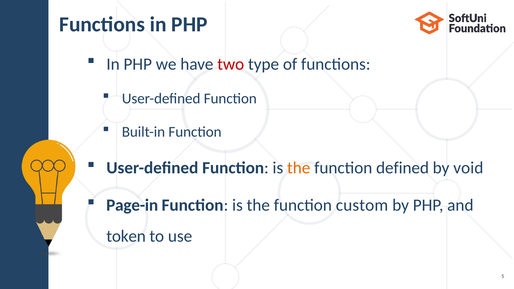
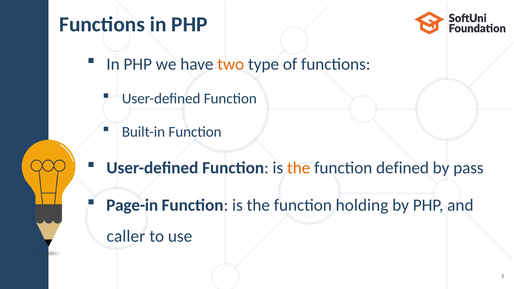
two colour: red -> orange (231, 64)
void: void -> pass (468, 168)
custom: custom -> holding (362, 205)
token: token -> caller (126, 236)
